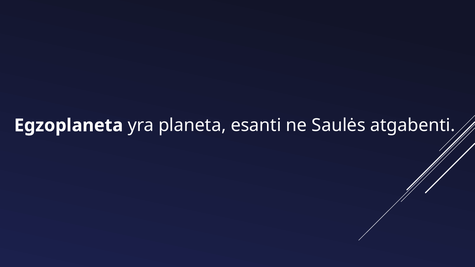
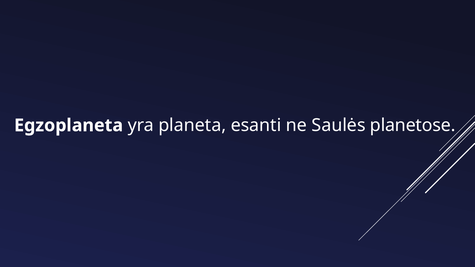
atgabenti: atgabenti -> planetose (413, 125)
